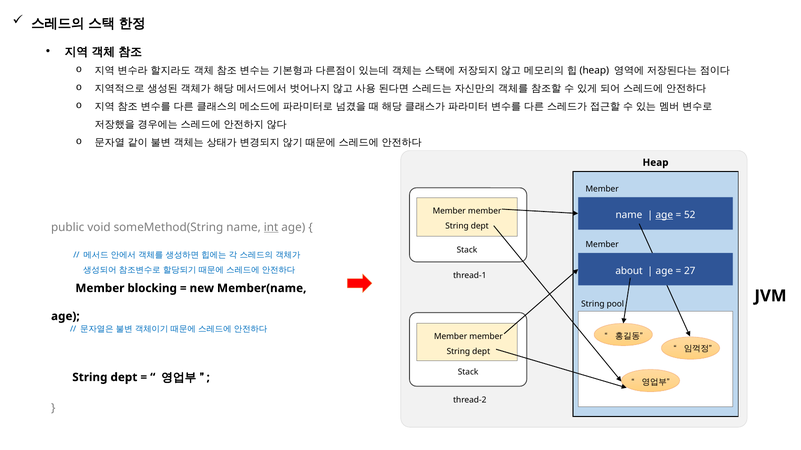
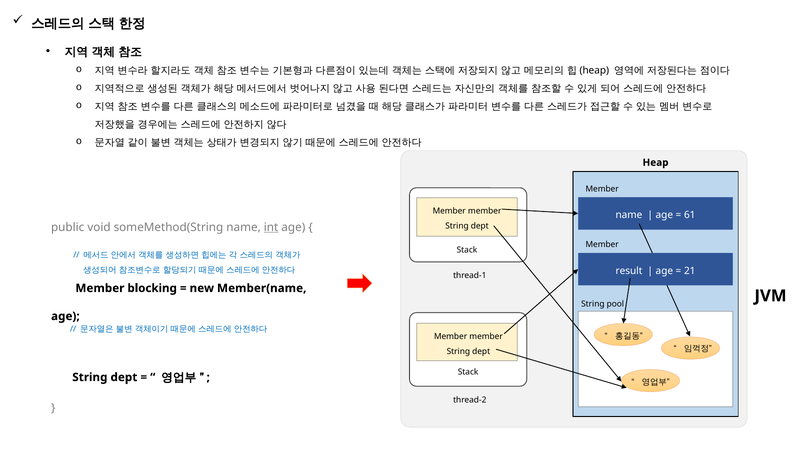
age underline: present -> none (664, 215)
52: 52 -> 61 (690, 215)
about: about -> result (629, 271)
27: 27 -> 21 (690, 271)
